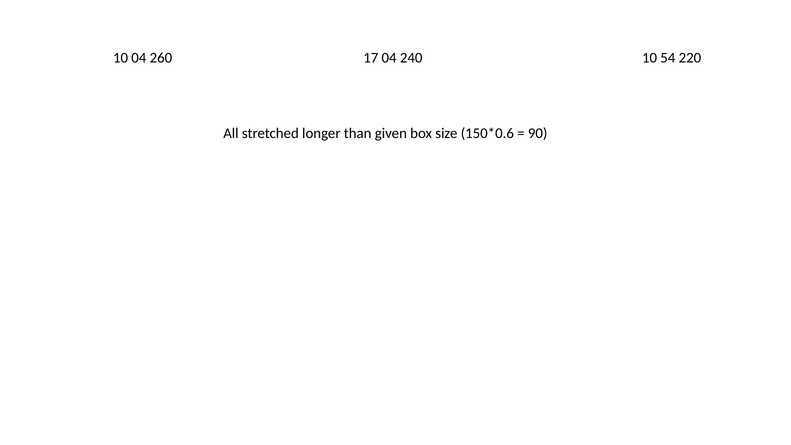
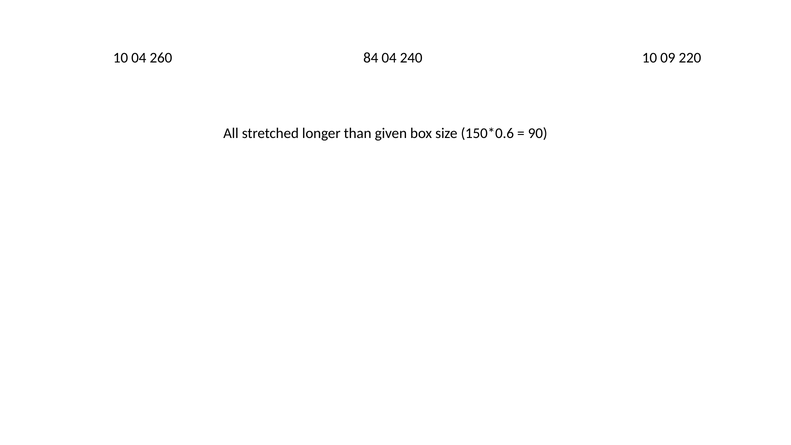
17: 17 -> 84 (371, 58)
54: 54 -> 09 (668, 58)
